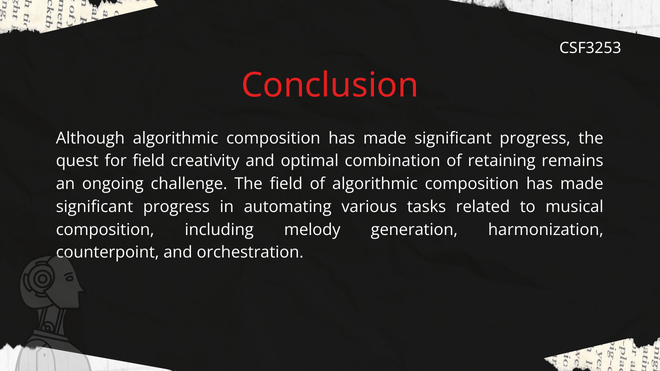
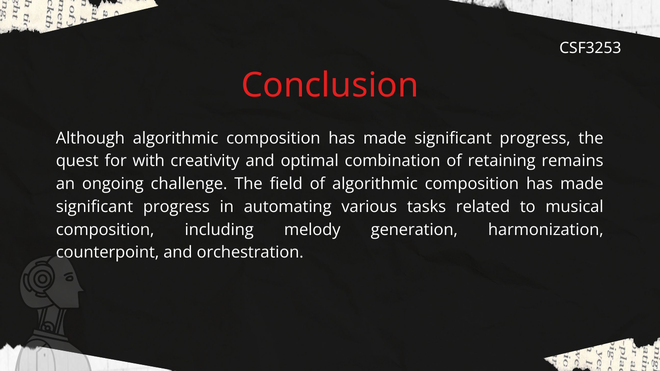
for field: field -> with (149, 161)
